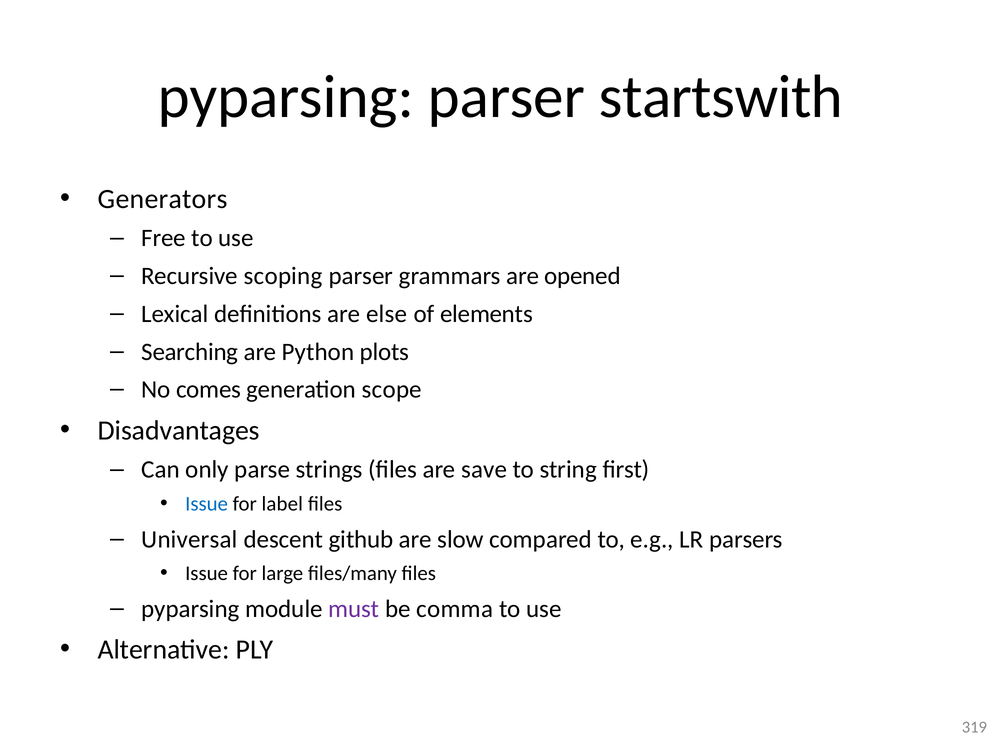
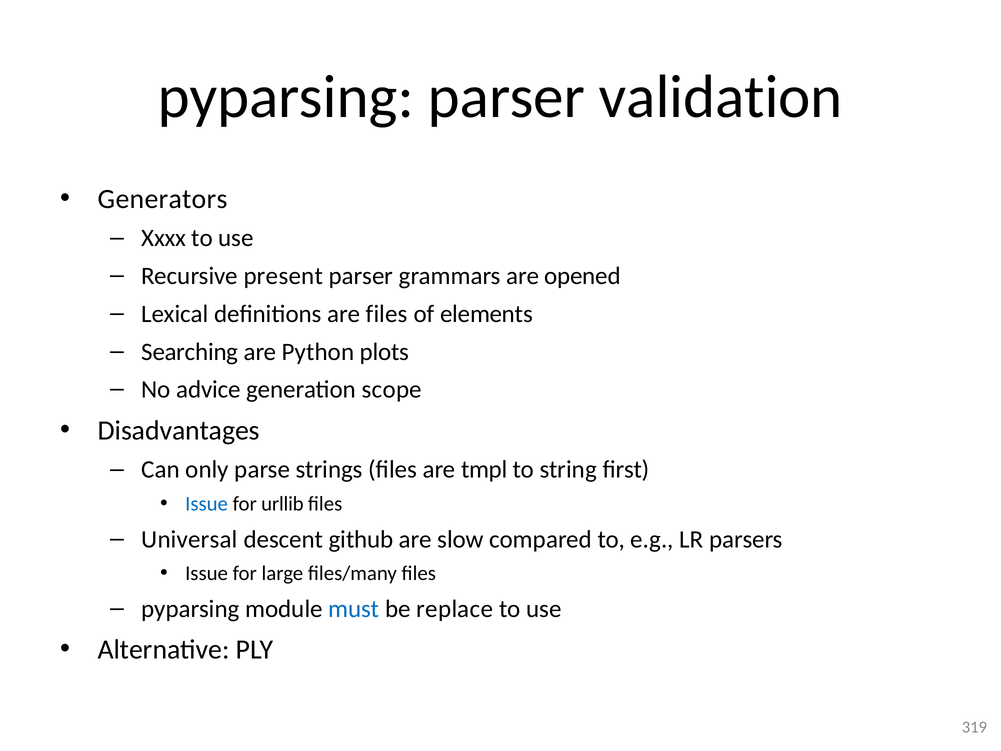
startswith: startswith -> validation (721, 97)
Free: Free -> Xxxx (164, 238)
scoping: scoping -> present (283, 276)
are else: else -> files (387, 314)
comes: comes -> advice (208, 389)
save: save -> tmpl (484, 470)
label: label -> urllib (282, 503)
must colour: purple -> blue (354, 609)
comma: comma -> replace (455, 609)
